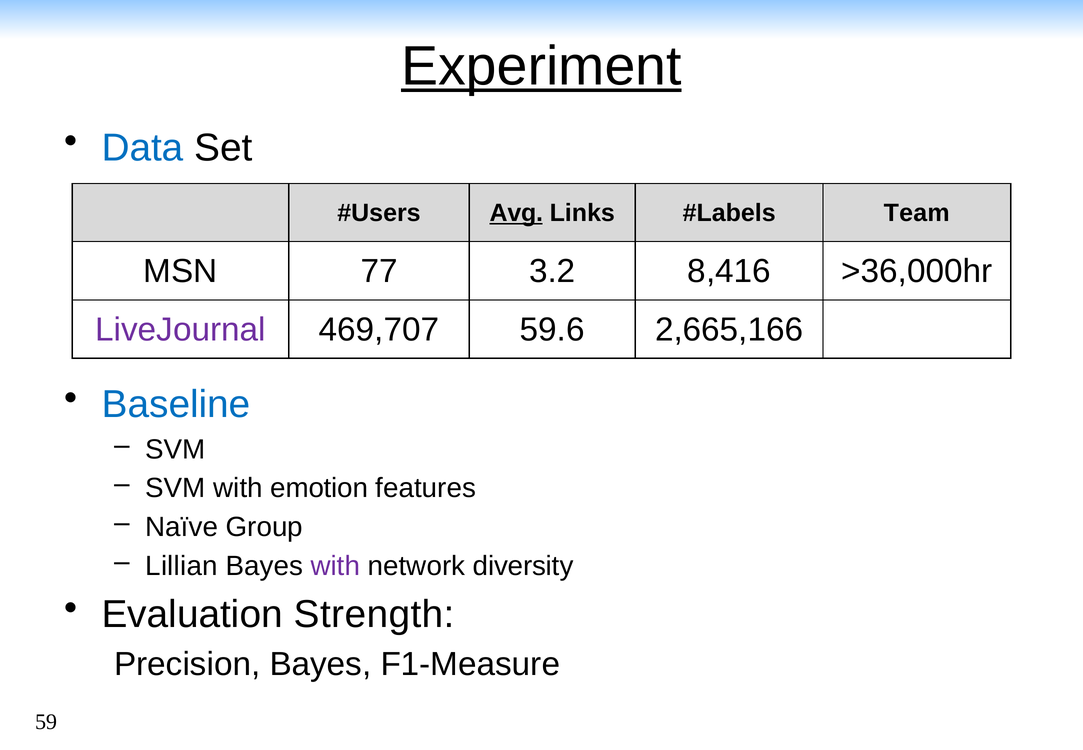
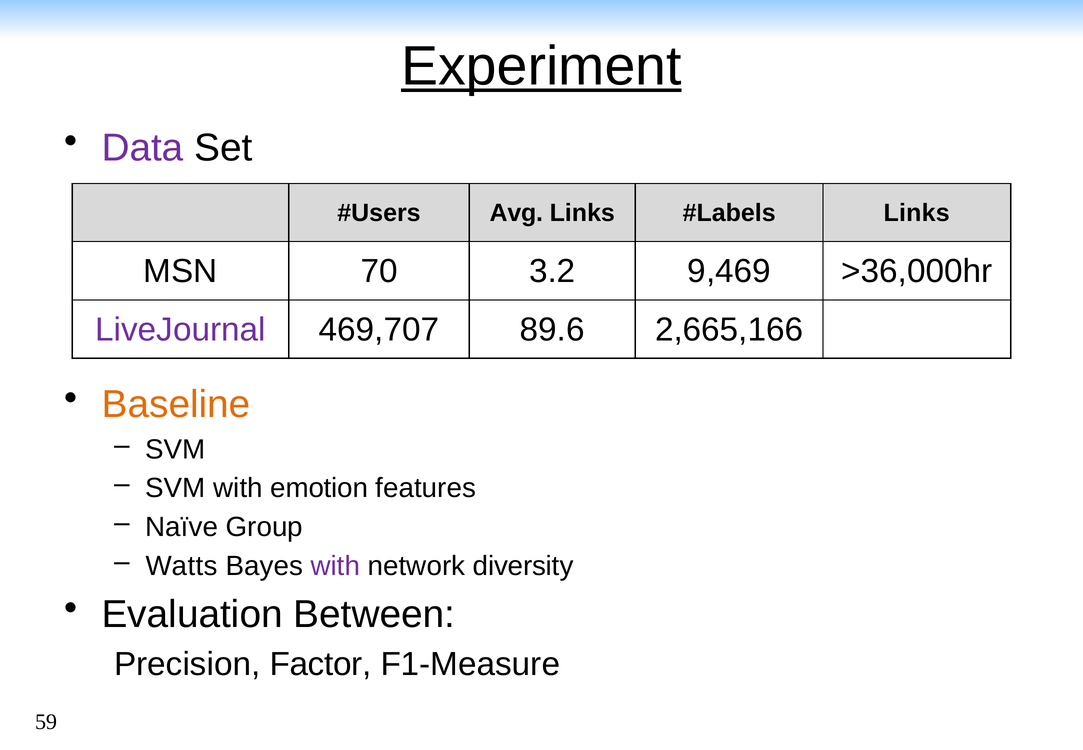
Data colour: blue -> purple (143, 148)
Avg underline: present -> none (516, 213)
Team: Team -> Links (917, 213)
77: 77 -> 70 (379, 271)
8,416: 8,416 -> 9,469 (729, 271)
59.6: 59.6 -> 89.6 (552, 330)
Baseline colour: blue -> orange (176, 404)
Lillian: Lillian -> Watts (182, 566)
Strength: Strength -> Between (374, 614)
Precision Bayes: Bayes -> Factor (321, 664)
